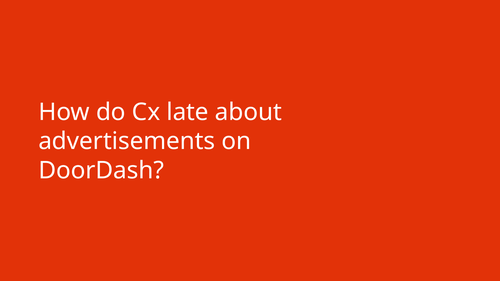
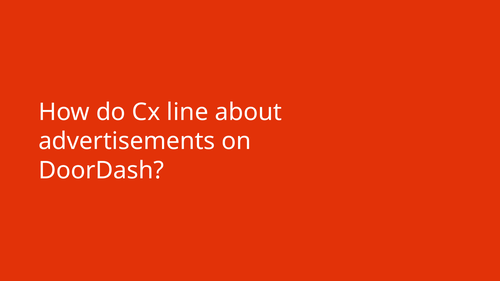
late: late -> line (187, 112)
